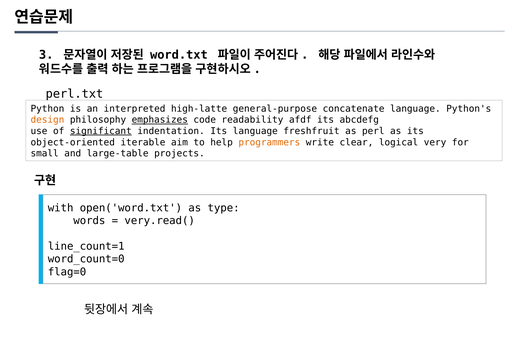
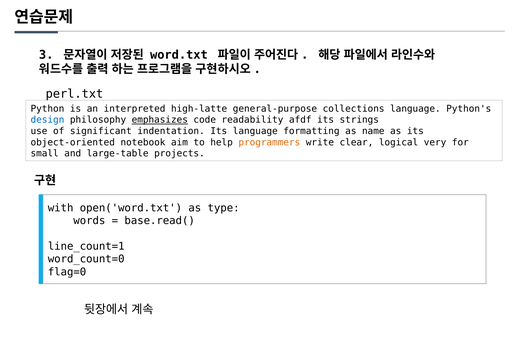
concatenate: concatenate -> collections (354, 108)
design colour: orange -> blue (47, 120)
abcdefg: abcdefg -> strings (359, 120)
significant underline: present -> none (101, 131)
freshfruit: freshfruit -> formatting (311, 131)
perl: perl -> name (373, 131)
iterable: iterable -> notebook (143, 142)
very.read(: very.read( -> base.read( (160, 220)
